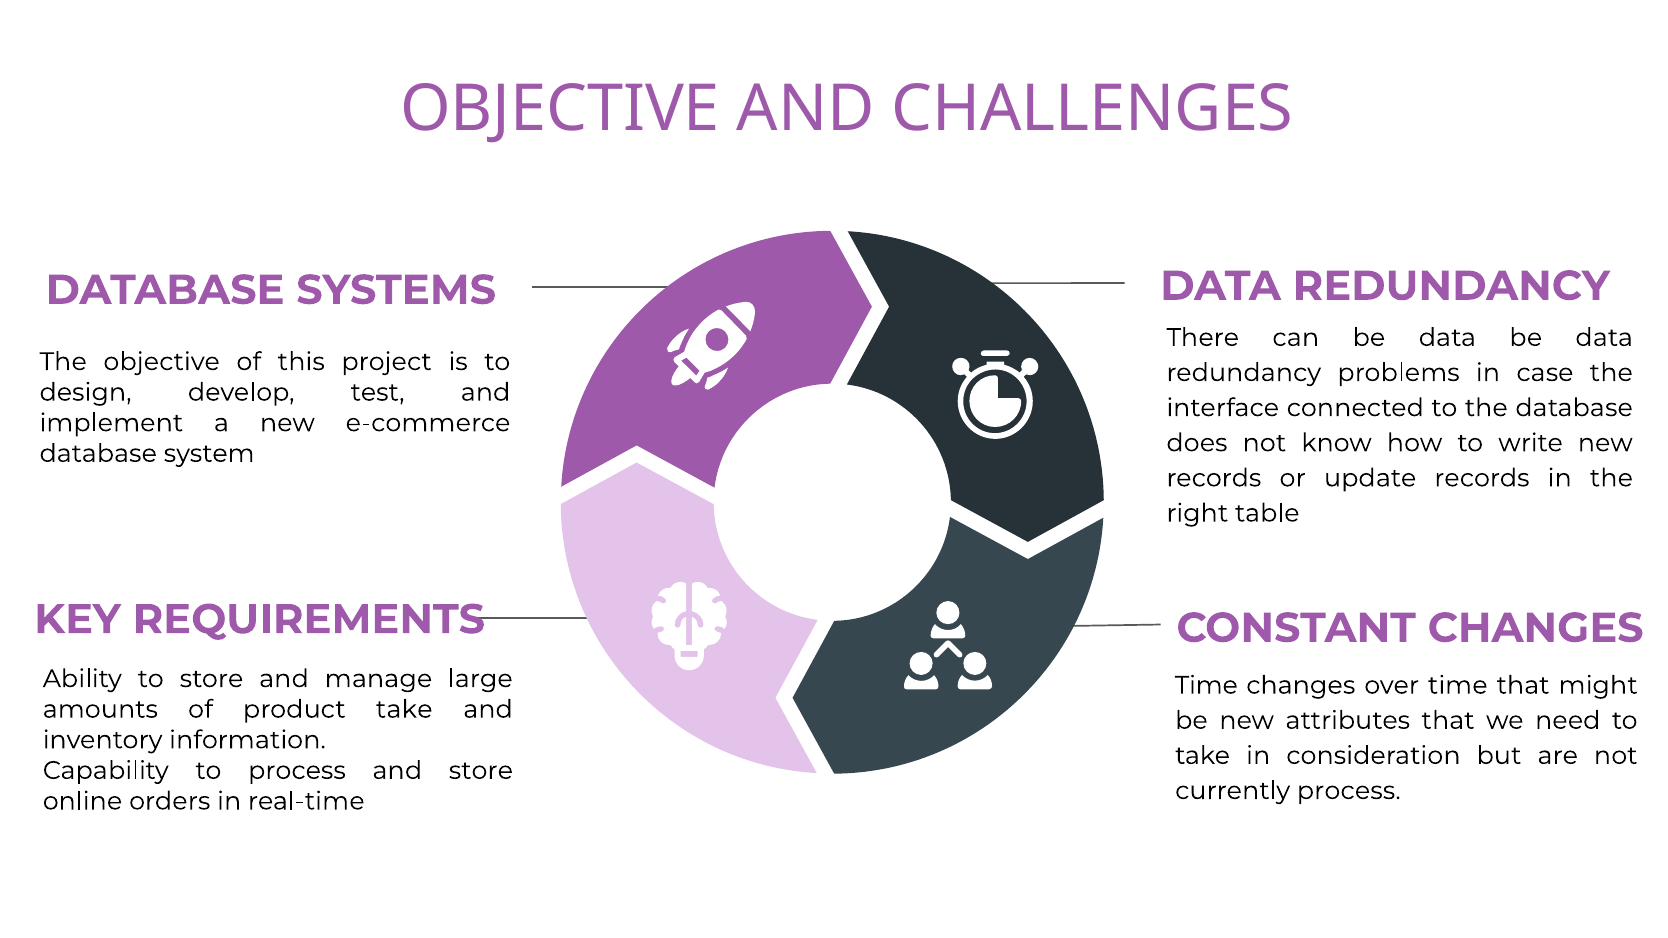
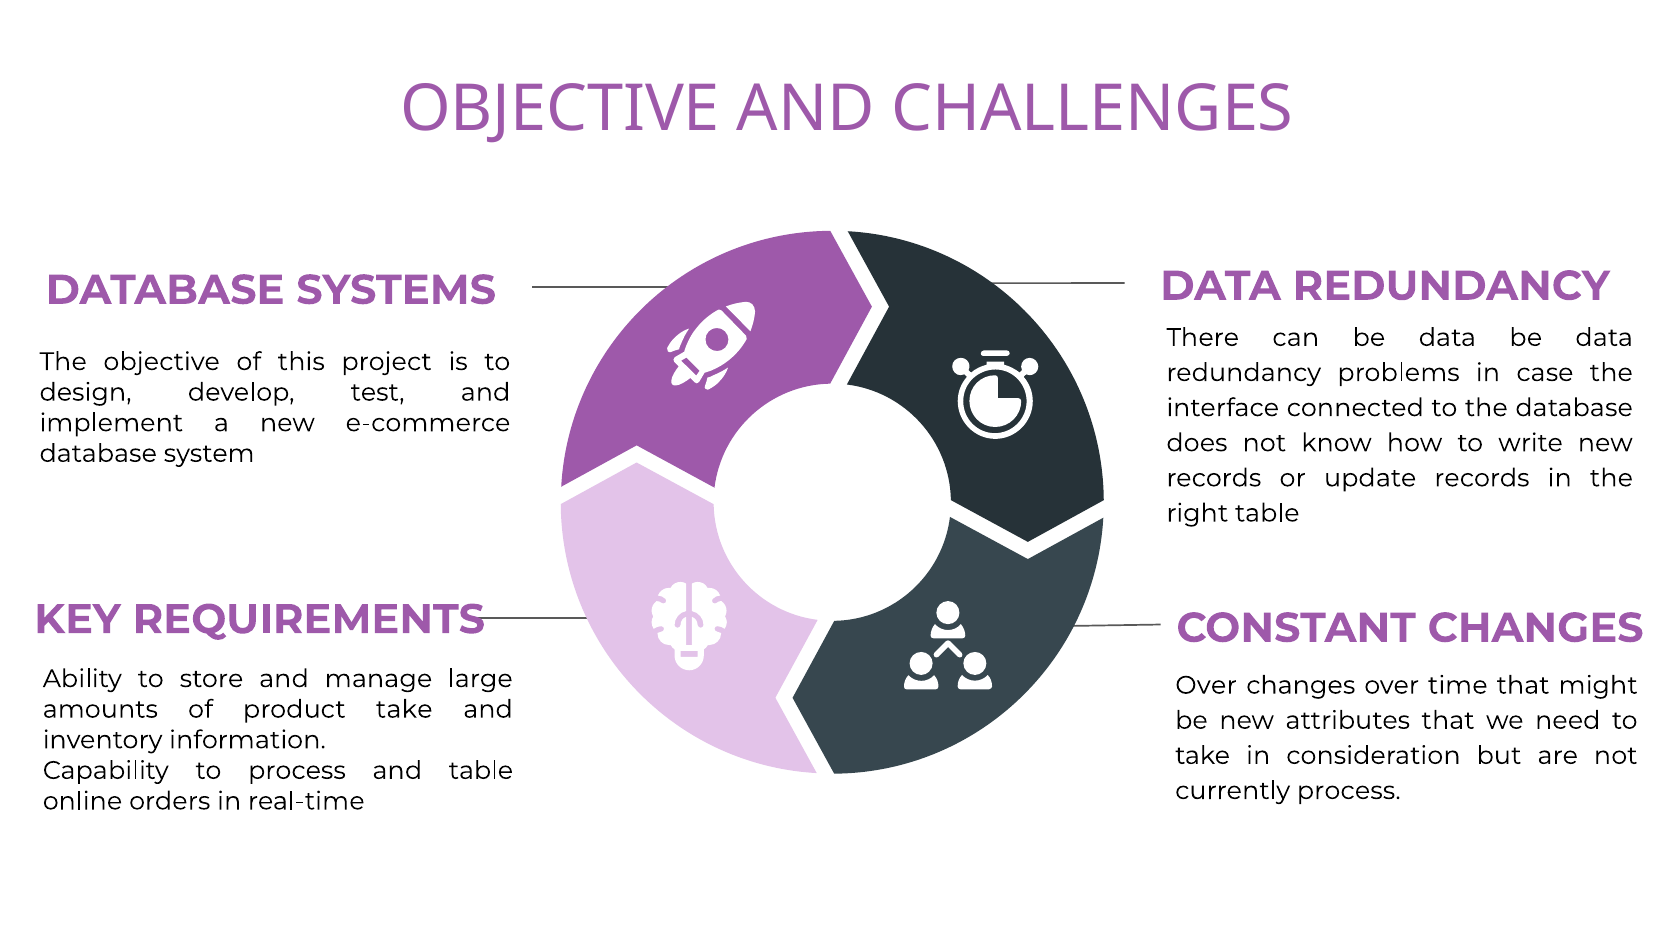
Time: Time -> Over (1206, 686)
and store: store -> table (481, 771)
